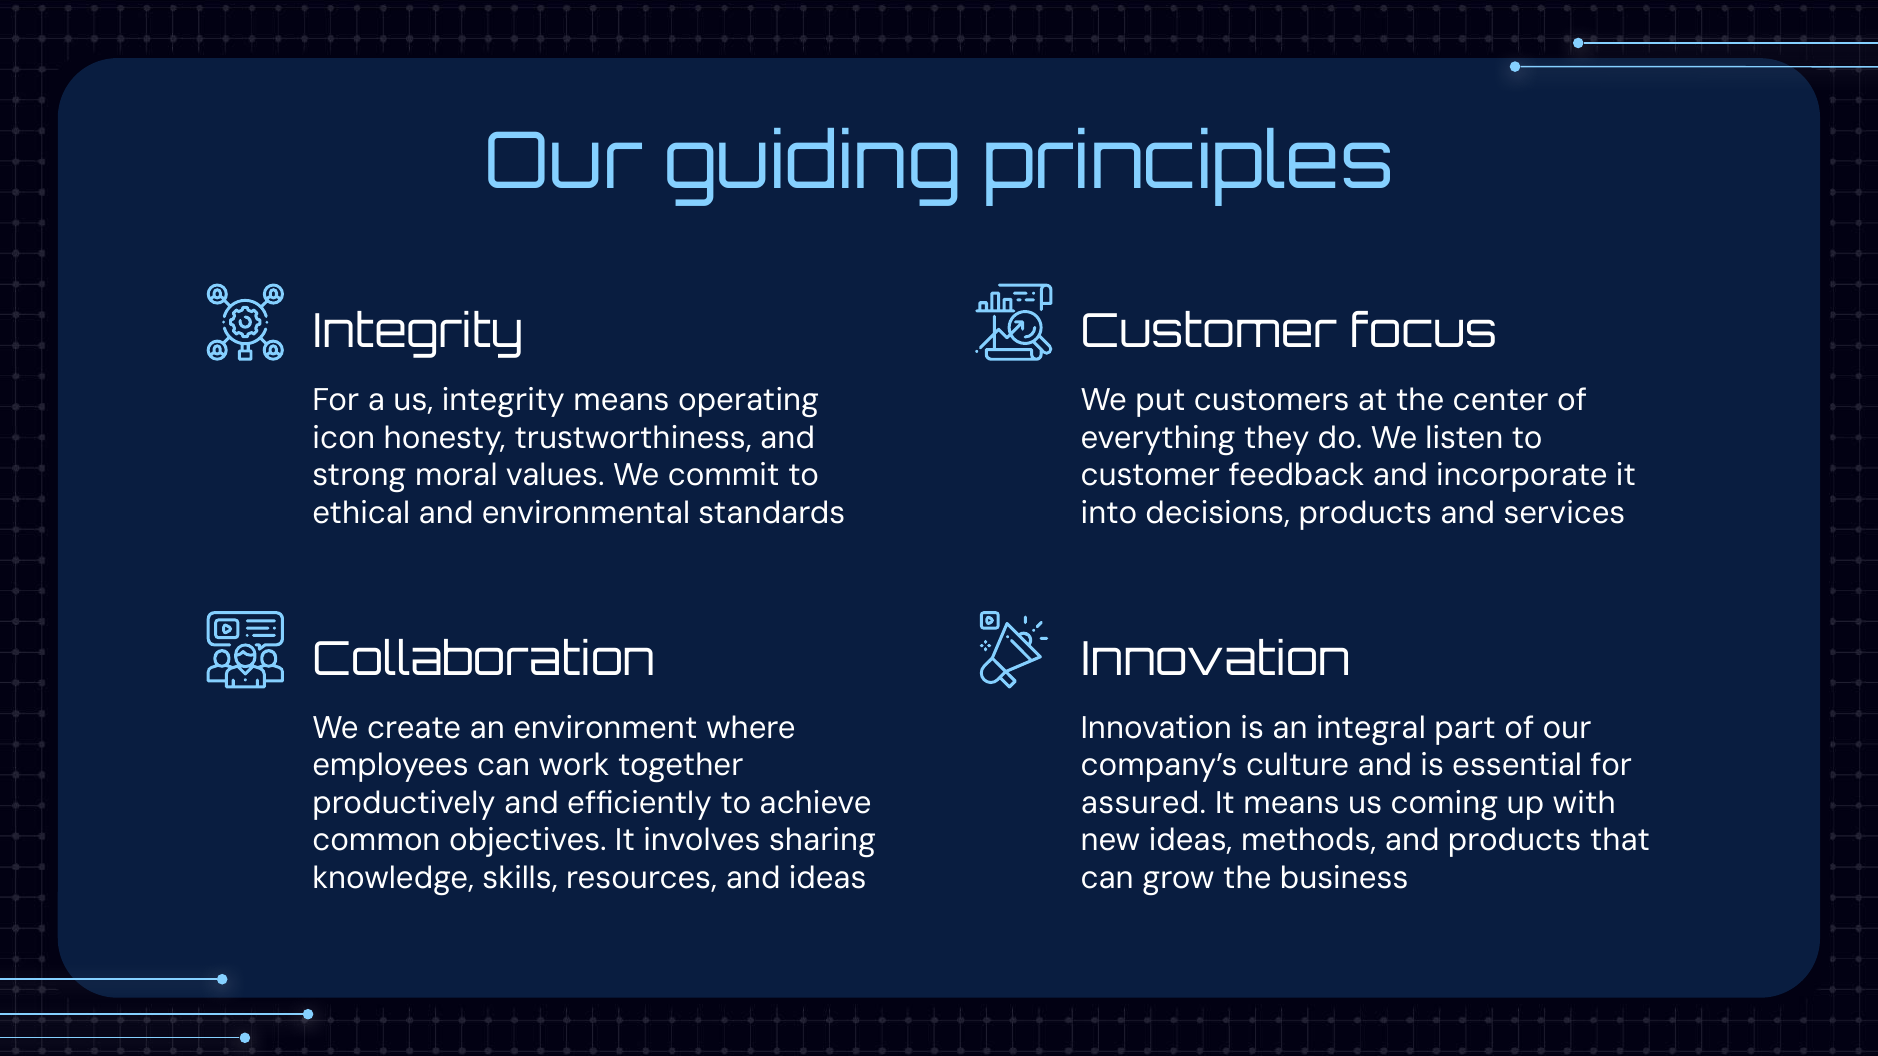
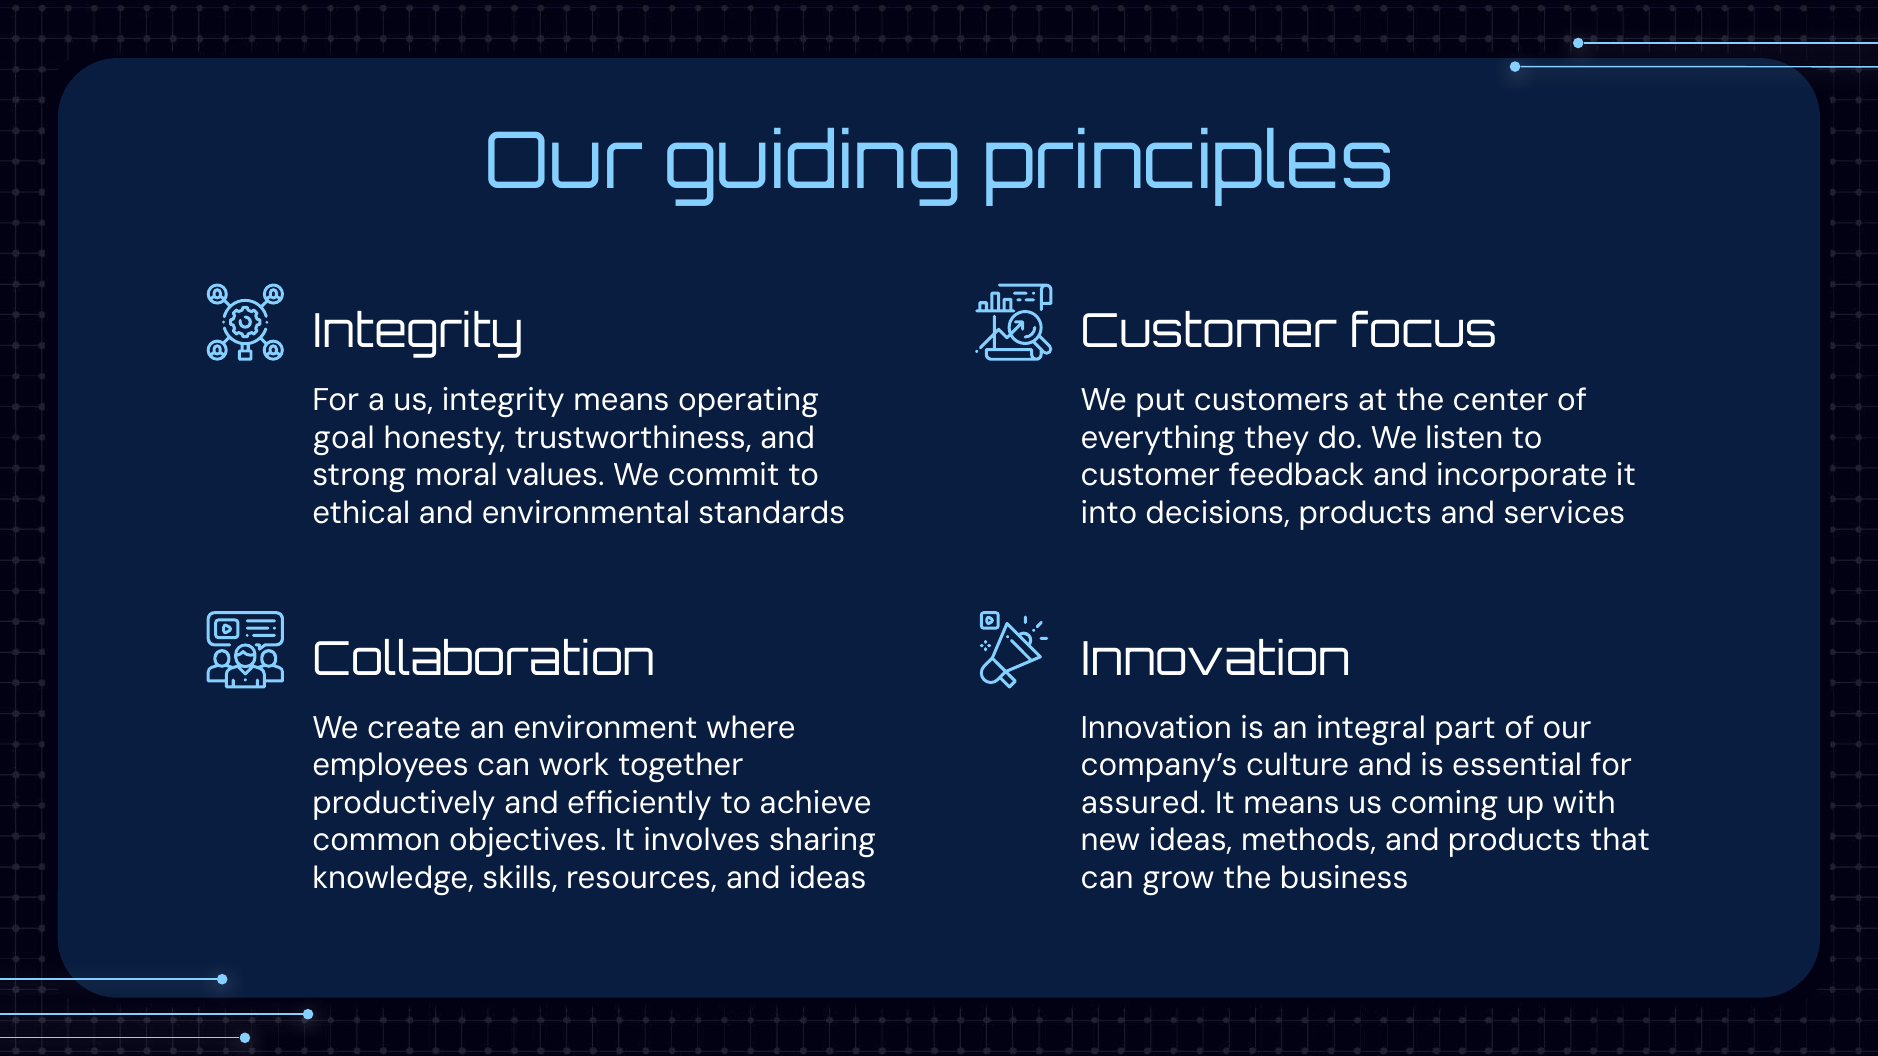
icon: icon -> goal (344, 438)
